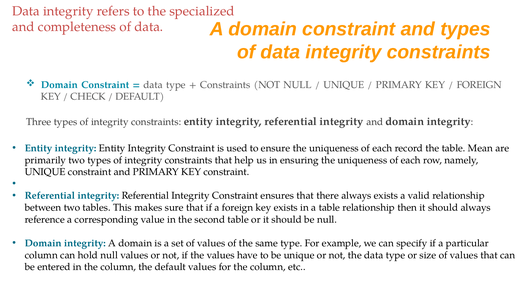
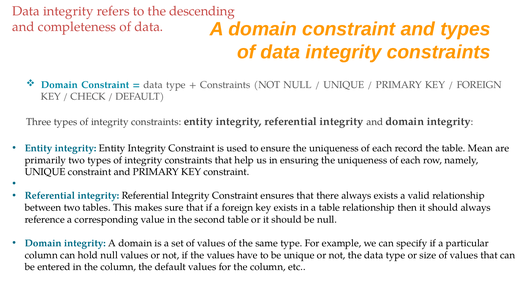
specialized: specialized -> descending (202, 11)
